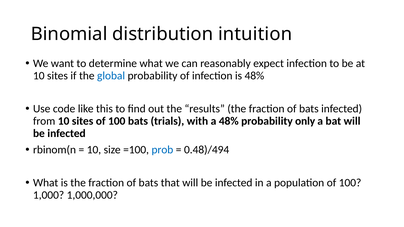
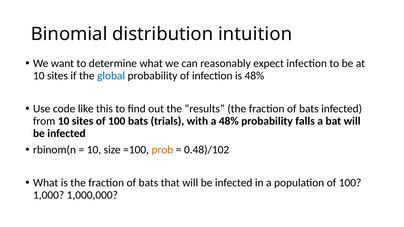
only: only -> falls (305, 121)
prob colour: blue -> orange (162, 150)
0.48)/494: 0.48)/494 -> 0.48)/102 (207, 150)
